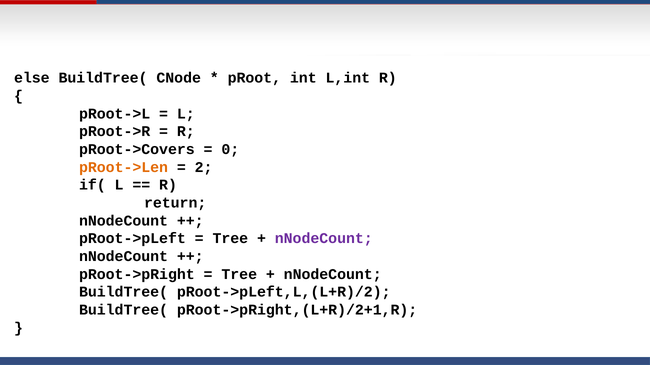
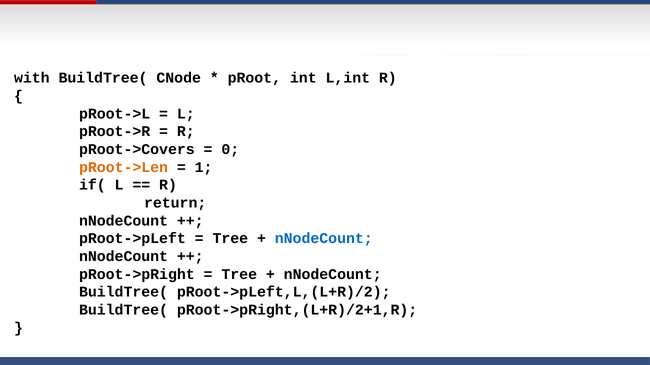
else: else -> with (32, 78)
2: 2 -> 1 (204, 168)
nNodeCount colour: purple -> blue (324, 239)
